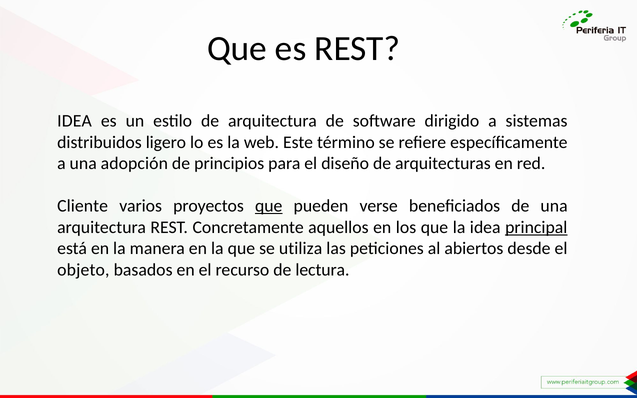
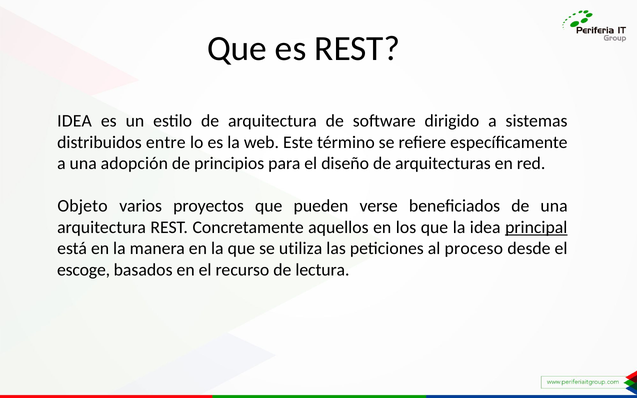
ligero: ligero -> entre (166, 142)
Cliente: Cliente -> Objeto (83, 206)
que underline: present -> none (269, 206)
abiertos: abiertos -> proceso (474, 249)
objeto: objeto -> escoge (84, 270)
